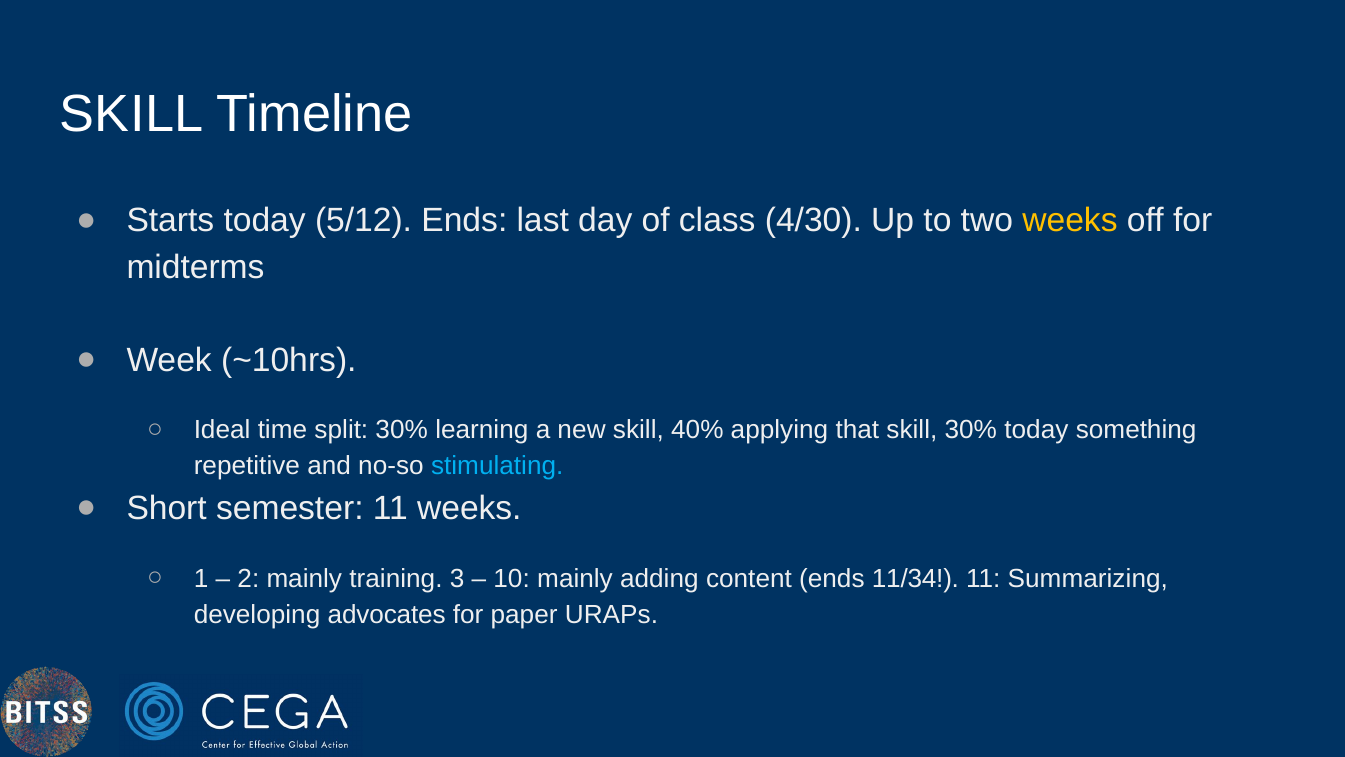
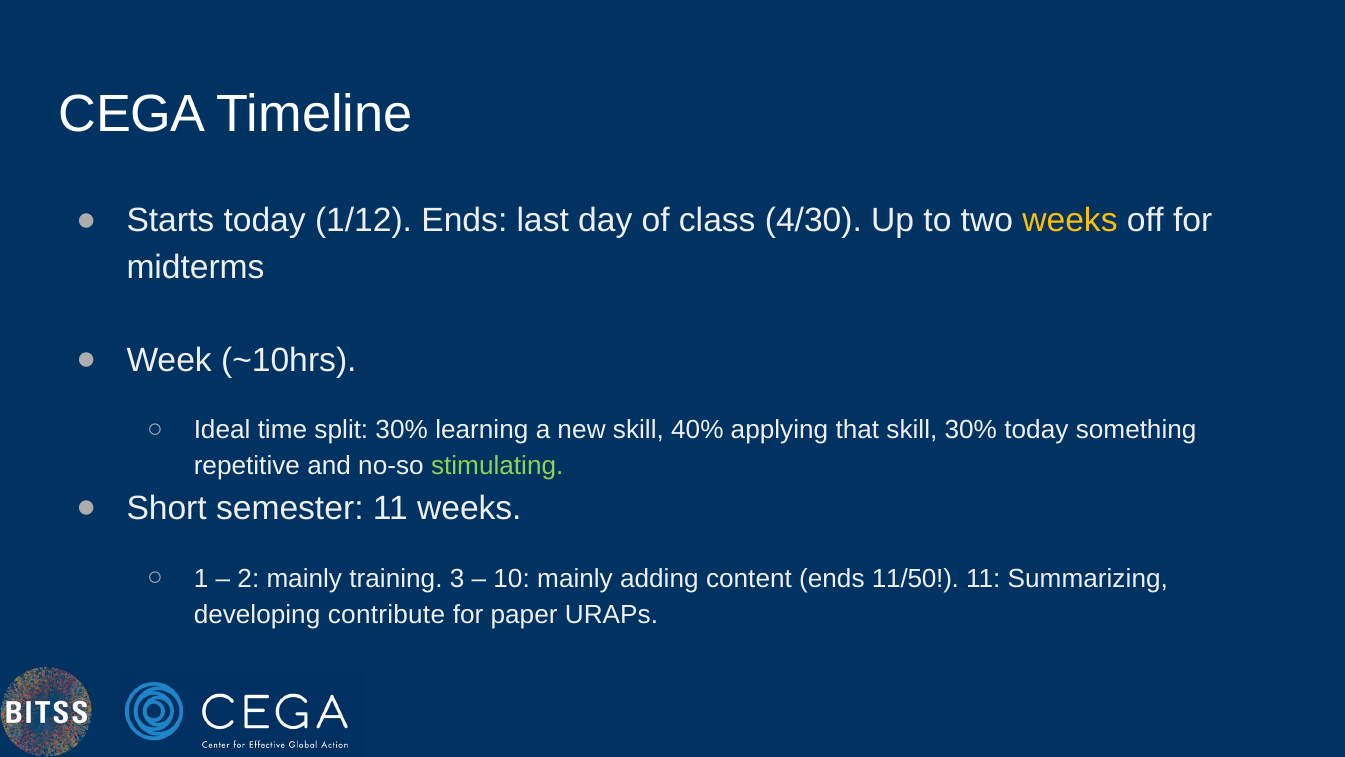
SKILL: SKILL -> CEGA (132, 114)
5/12: 5/12 -> 1/12 (364, 221)
stimulating colour: light blue -> light green (497, 466)
11/34: 11/34 -> 11/50 (915, 578)
advocates: advocates -> contribute (386, 614)
